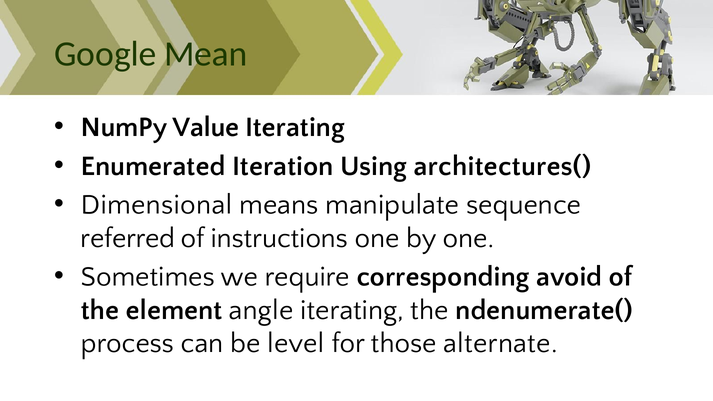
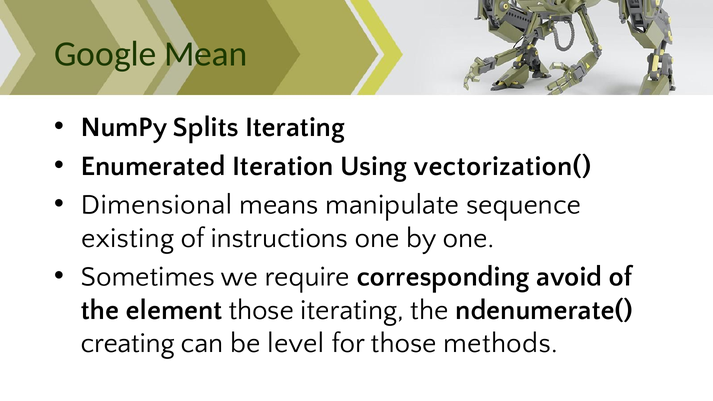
Value: Value -> Splits (206, 127)
architectures(: architectures( -> vectorization( (502, 166)
referred: referred -> existing (128, 238)
element angle: angle -> those (261, 310)
process: process -> creating (128, 343)
alternate: alternate -> methods (500, 343)
